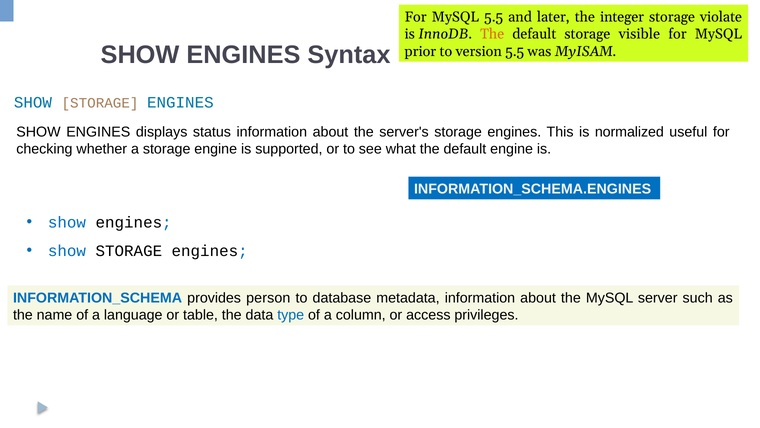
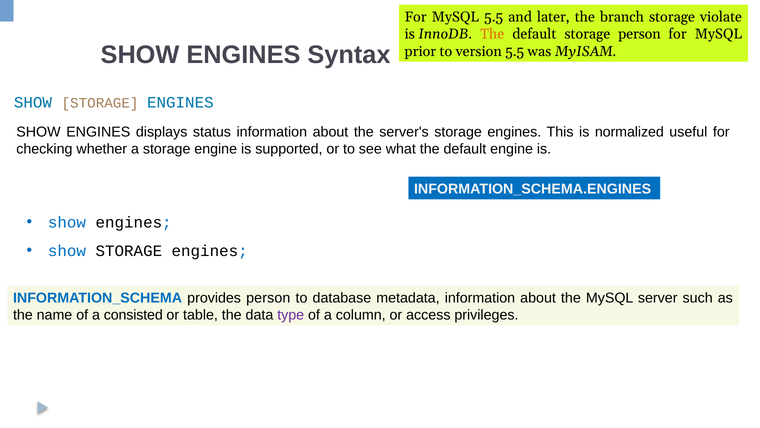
integer: integer -> branch (622, 17)
storage visible: visible -> person (639, 34)
language: language -> consisted (133, 315)
type colour: blue -> purple (291, 315)
